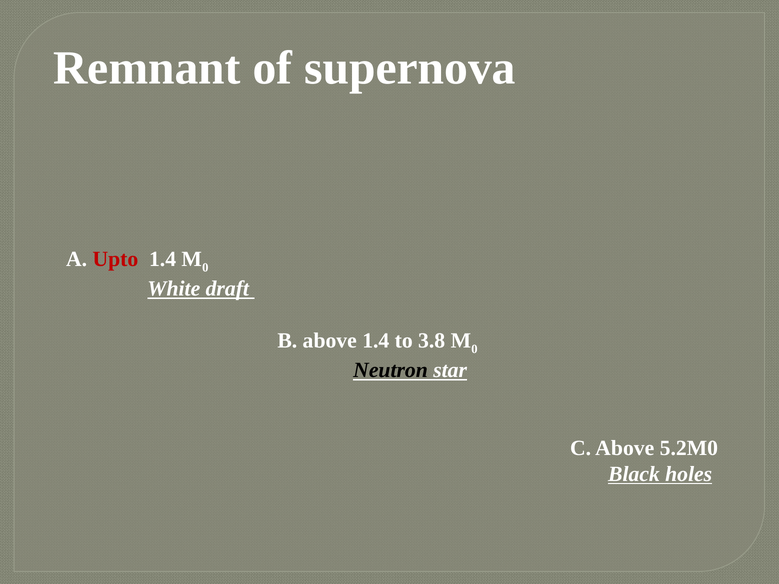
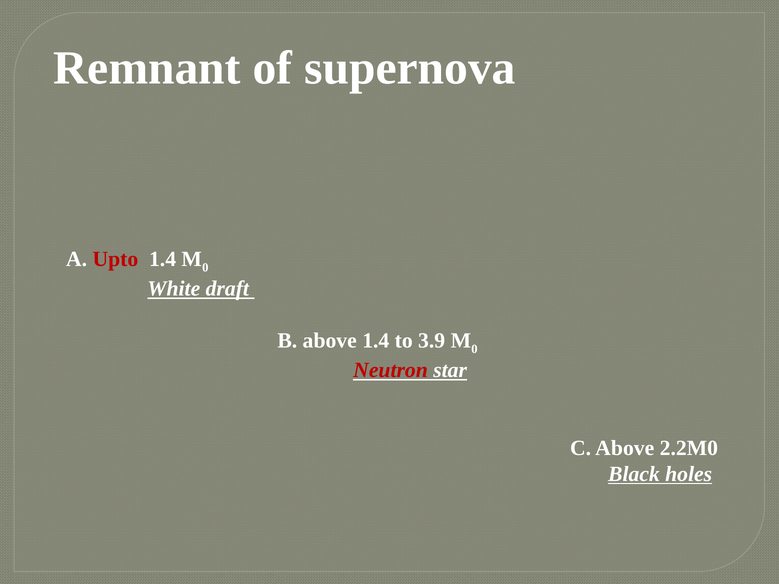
3.8: 3.8 -> 3.9 (432, 341)
Neutron colour: black -> red (391, 370)
5.2M0: 5.2M0 -> 2.2M0 (689, 448)
